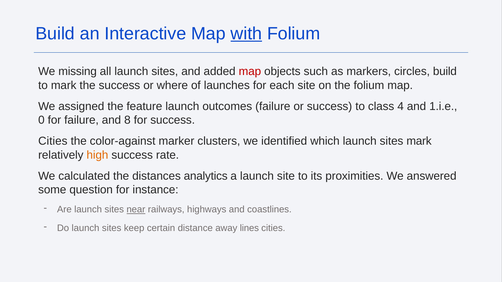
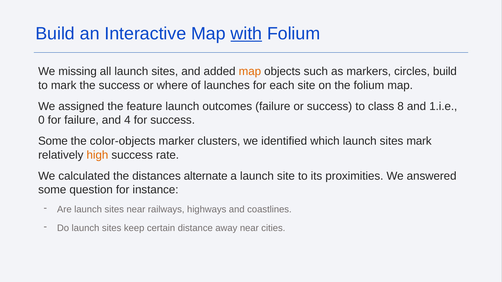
map colour: red -> orange (250, 72)
4: 4 -> 8 (401, 106)
8: 8 -> 4 (127, 120)
Cities: Cities -> Some (53, 141)
color-against: color-against -> color-objects (123, 141)
analytics: analytics -> alternate (206, 176)
near underline: present -> none (136, 210)
away lines: lines -> near (249, 228)
